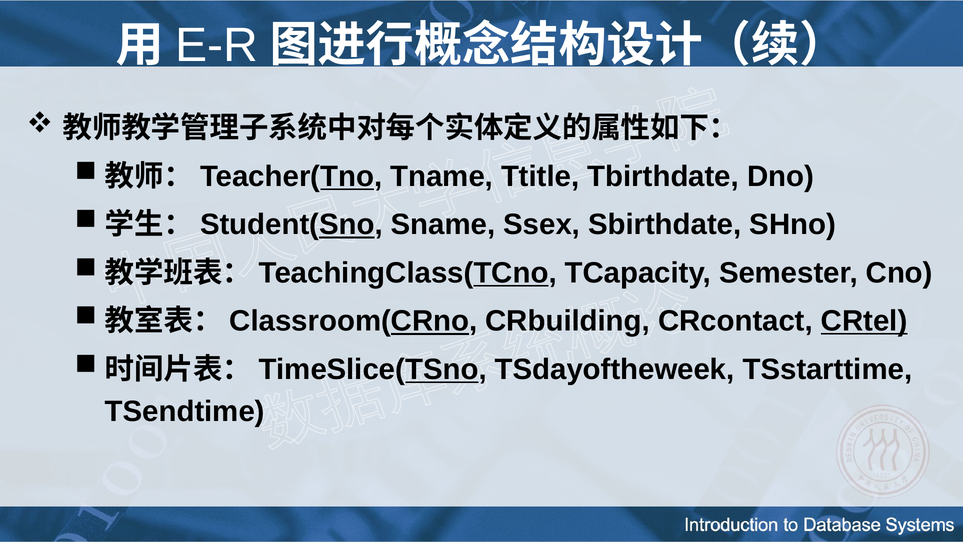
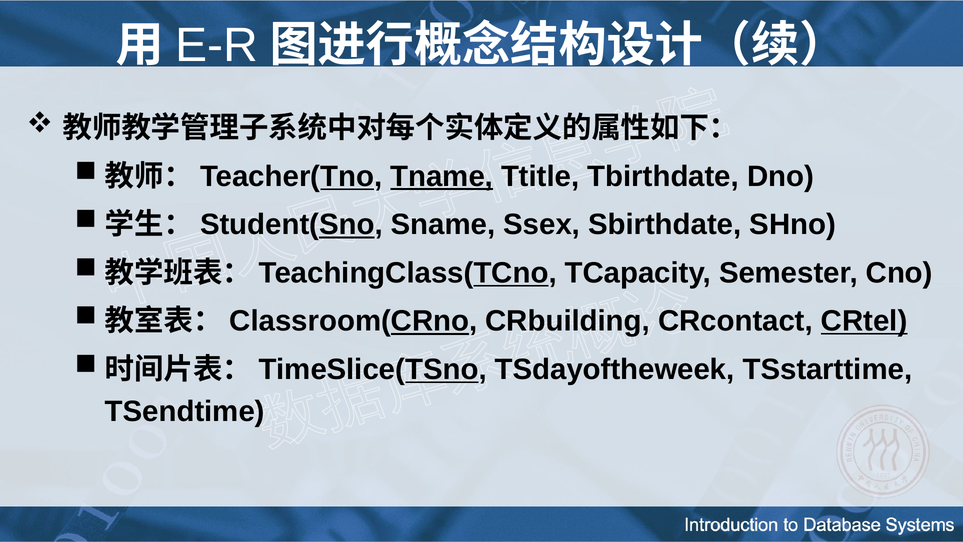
Tname underline: none -> present (442, 176)
